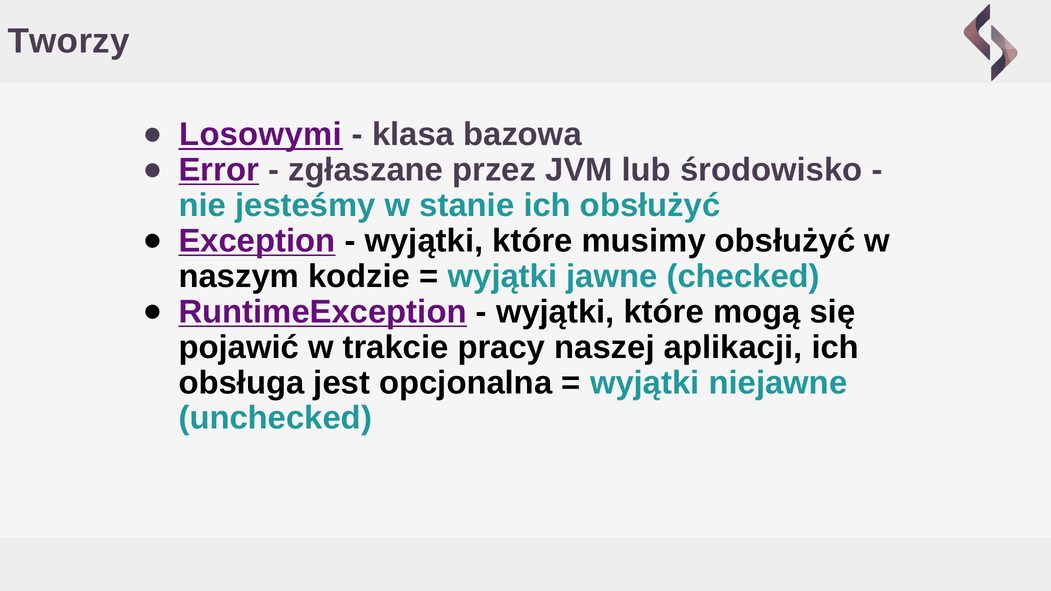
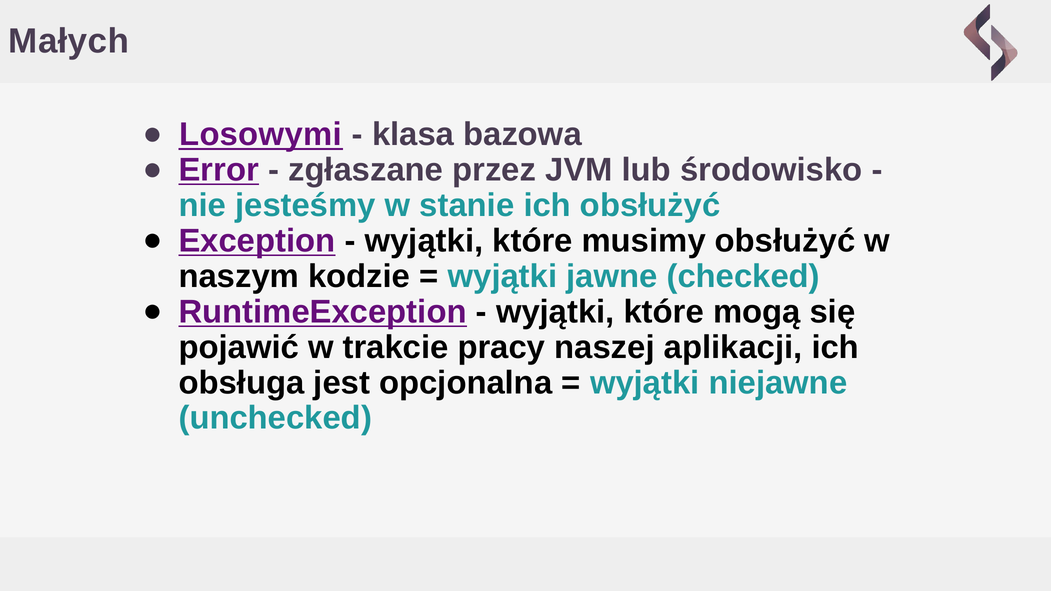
Tworzy: Tworzy -> Małych (69, 41)
